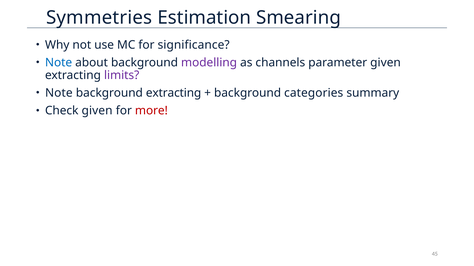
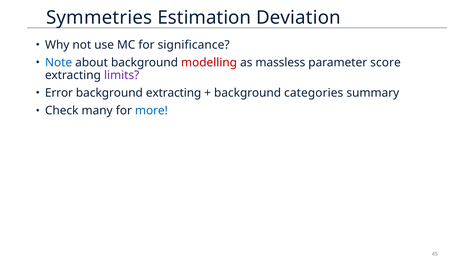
Smearing: Smearing -> Deviation (298, 18)
modelling colour: purple -> red (209, 63)
channels: channels -> massless (280, 63)
parameter given: given -> score (385, 63)
Note: Note -> Error (59, 93)
Check given: given -> many (97, 111)
more colour: red -> blue (151, 111)
